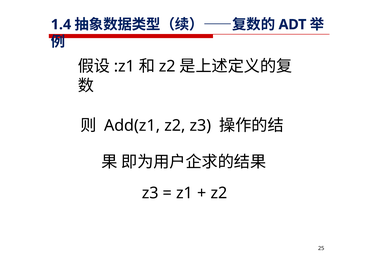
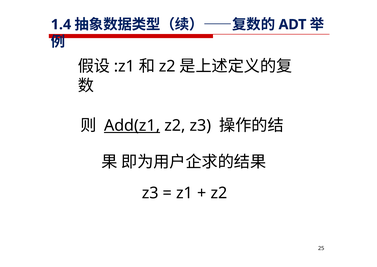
Add(z1 underline: none -> present (132, 125)
